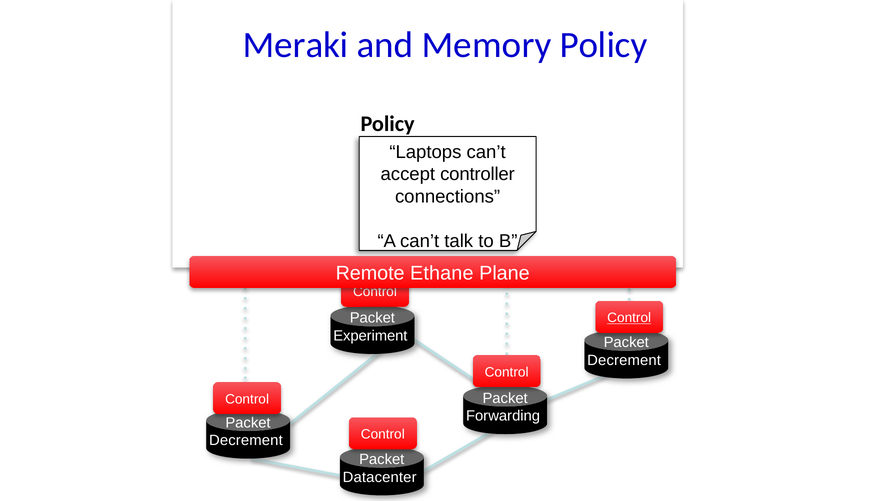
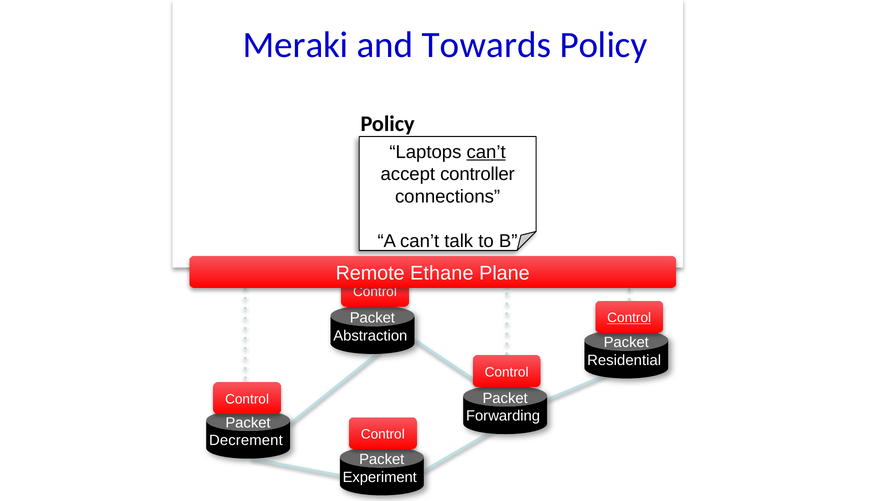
Memory: Memory -> Towards (487, 45)
can’t underline: none -> present (486, 152)
Experiment: Experiment -> Abstraction (370, 336)
Decrement: Decrement -> Residential (624, 360)
Datacenter: Datacenter -> Experiment (380, 477)
